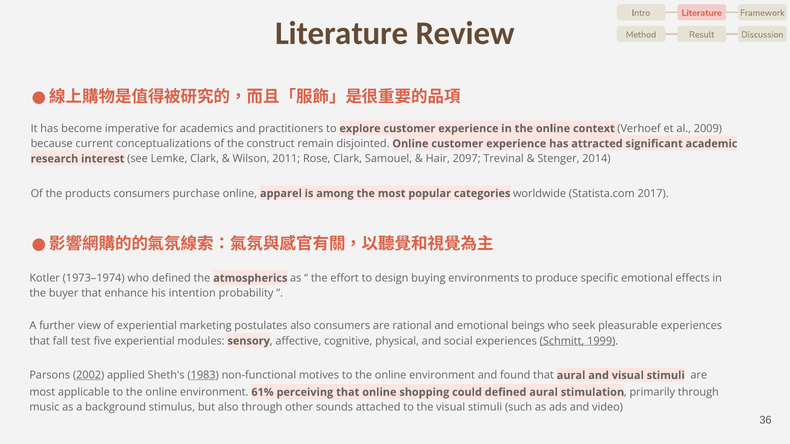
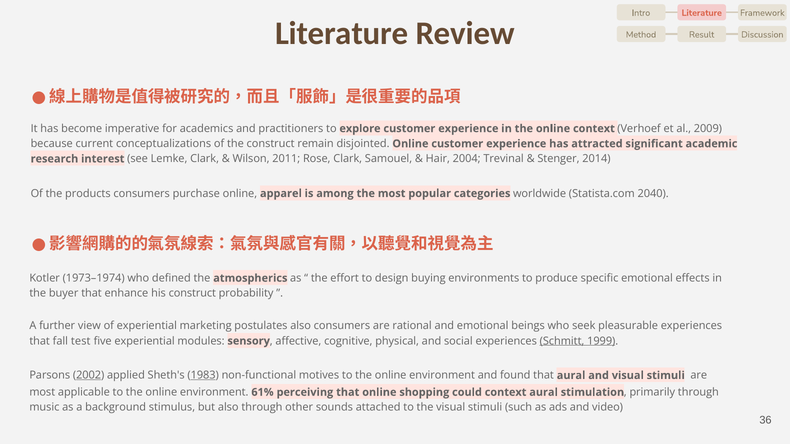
2097: 2097 -> 2004 (467, 159)
2017: 2017 -> 2040 (653, 194)
his intention: intention -> construct (192, 293)
could defined: defined -> context (506, 393)
